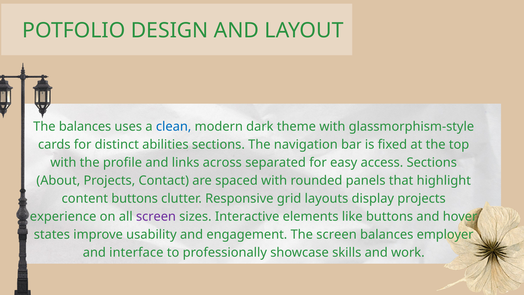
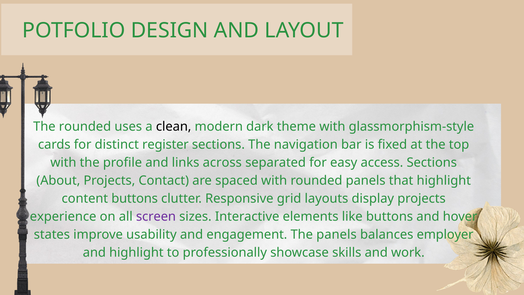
The balances: balances -> rounded (85, 126)
clean colour: blue -> black (174, 126)
abilities: abilities -> register (165, 144)
The screen: screen -> panels (336, 234)
and interface: interface -> highlight (136, 253)
